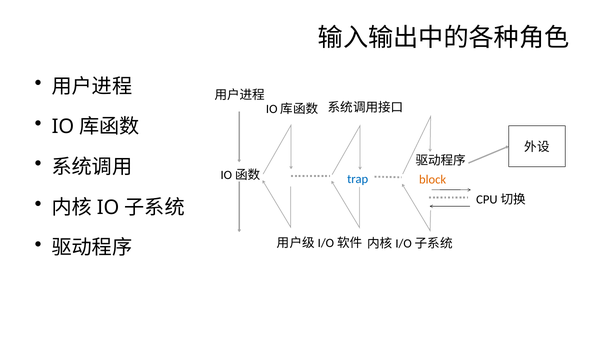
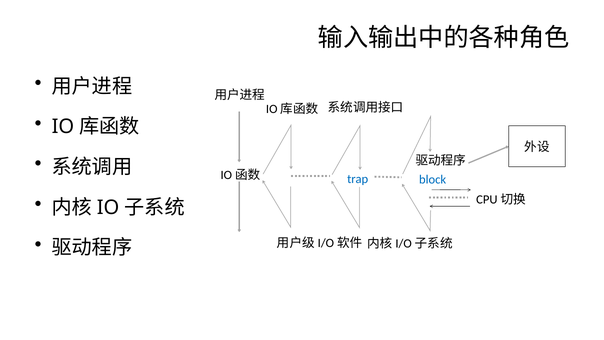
block colour: orange -> blue (433, 179)
